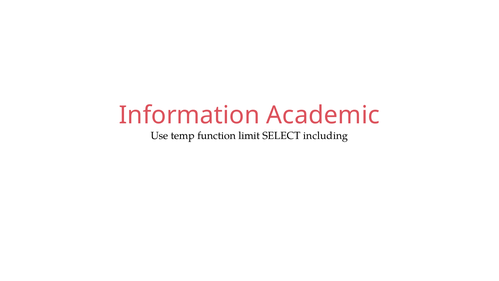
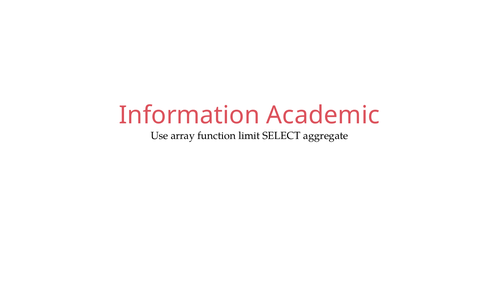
temp: temp -> array (183, 135)
including: including -> aggregate (326, 135)
